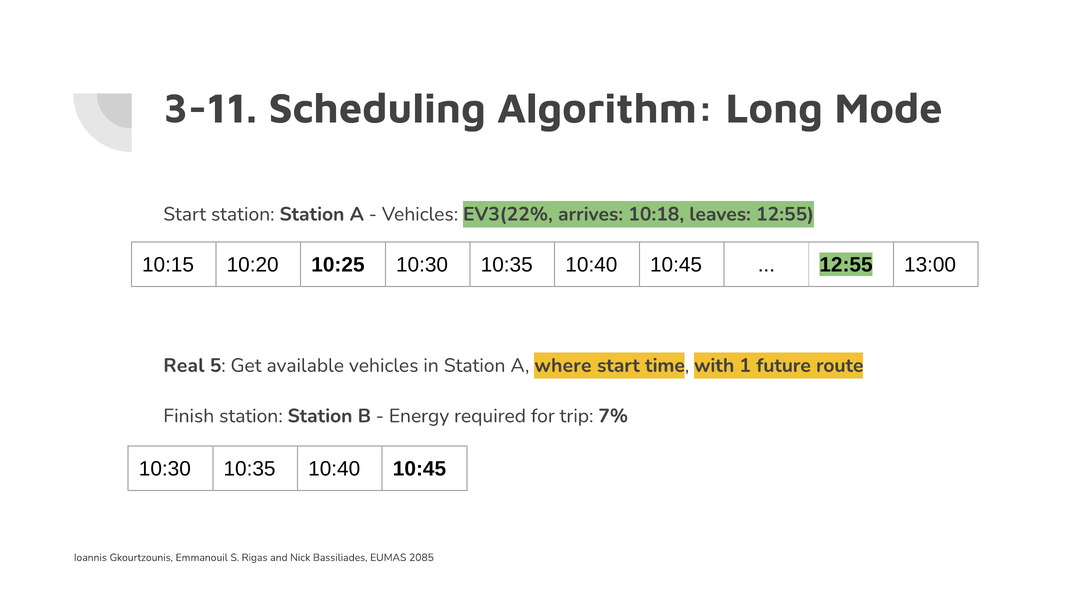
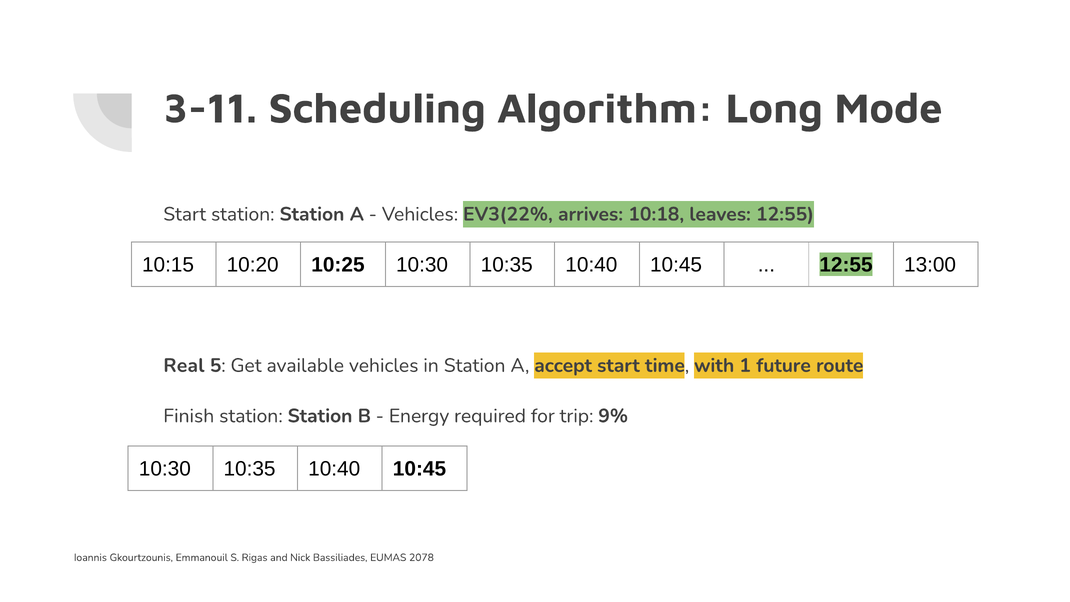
where: where -> accept (563, 365)
7%: 7% -> 9% (613, 416)
2085: 2085 -> 2078 (421, 557)
